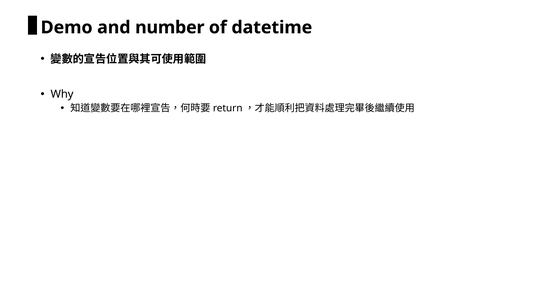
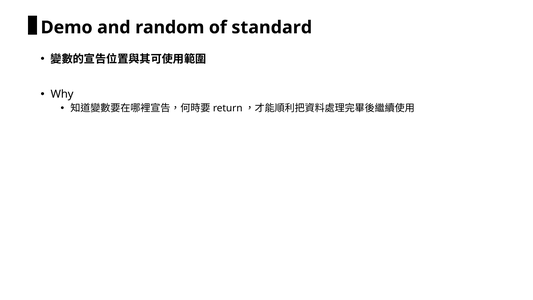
number: number -> random (170, 27)
datetime: datetime -> standard (272, 27)
